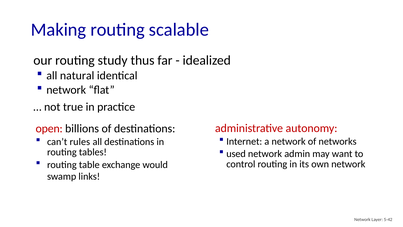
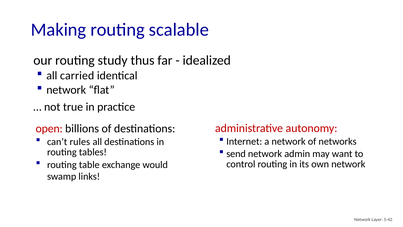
natural: natural -> carried (77, 76)
used: used -> send (236, 154)
